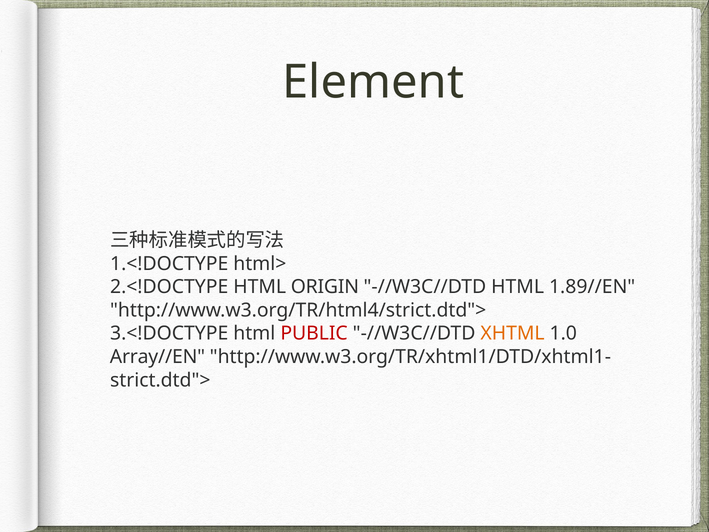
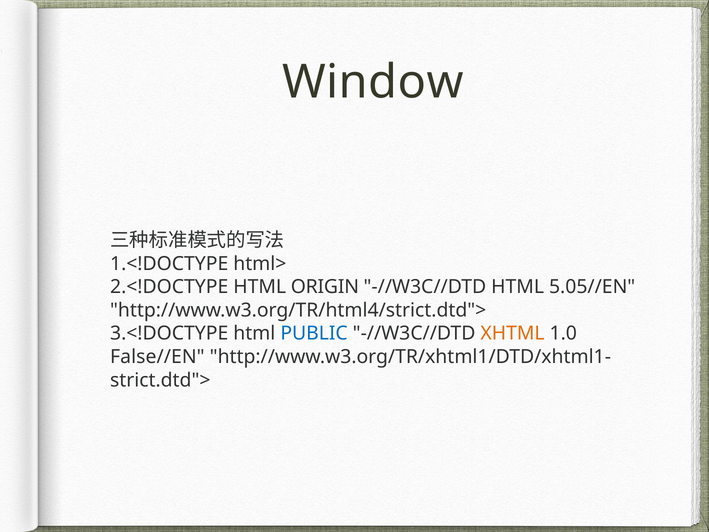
Element: Element -> Window (373, 82)
1.89//EN: 1.89//EN -> 5.05//EN (592, 287)
PUBLIC colour: red -> blue (314, 333)
Array//EN: Array//EN -> False//EN (157, 357)
